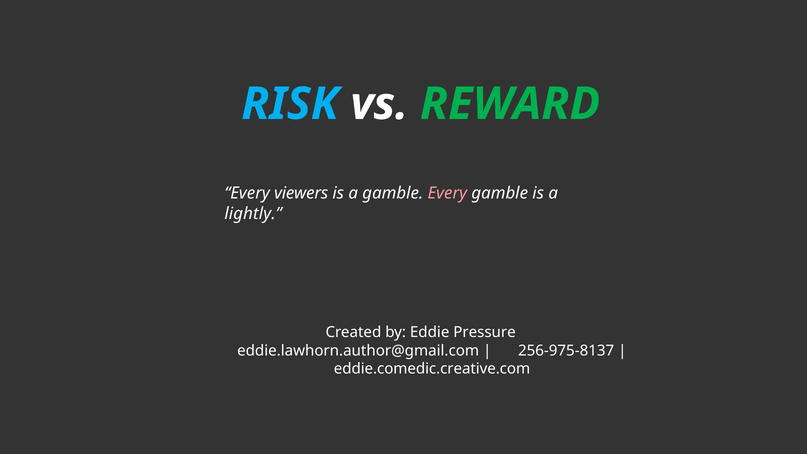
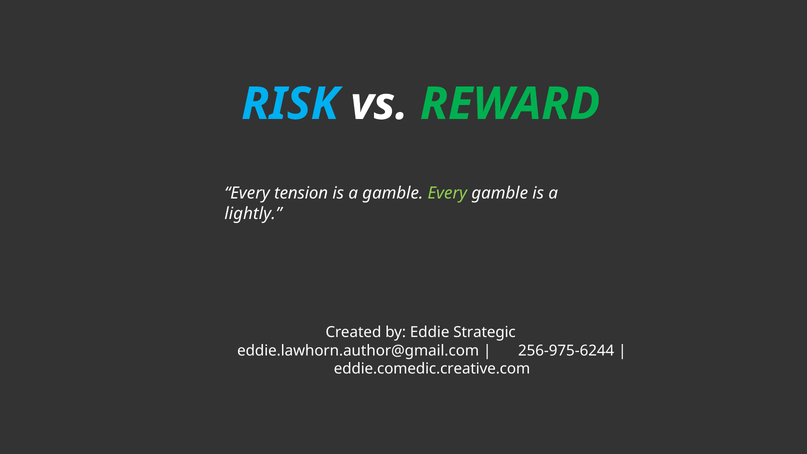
viewers: viewers -> tension (301, 193)
Every colour: pink -> light green (447, 193)
Pressure: Pressure -> Strategic (485, 332)
256-975-8137: 256-975-8137 -> 256-975-6244 (566, 351)
